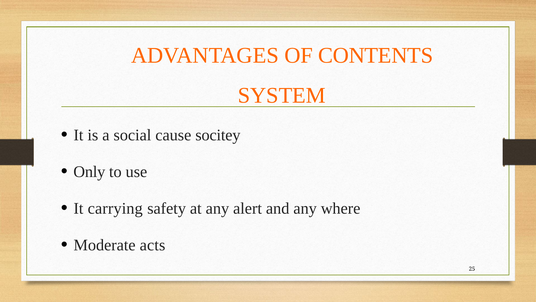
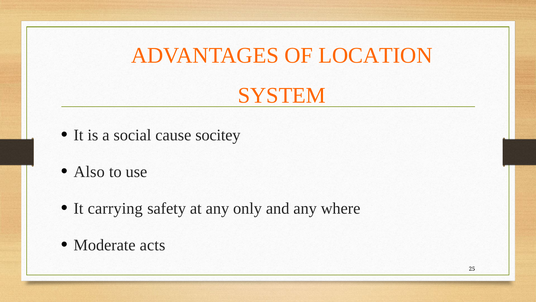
CONTENTS: CONTENTS -> LOCATION (375, 55)
Only: Only -> Also (89, 172)
alert: alert -> only (248, 208)
